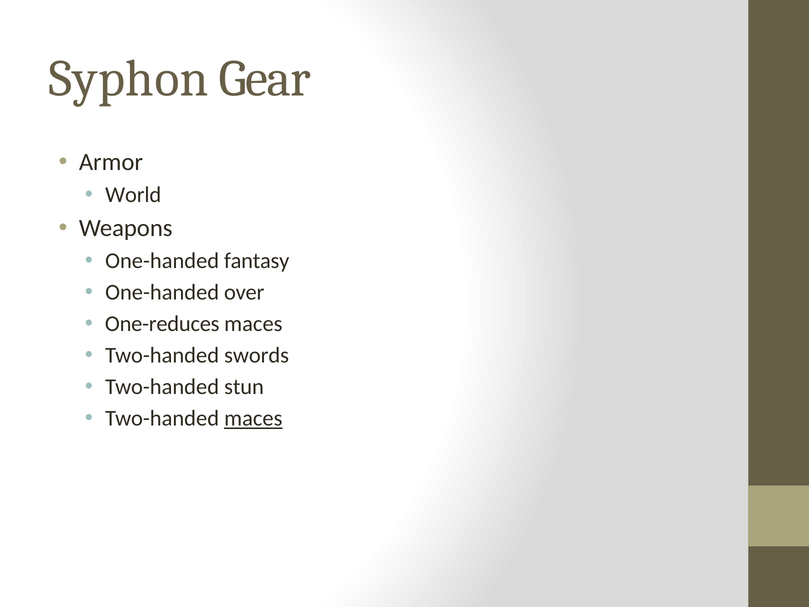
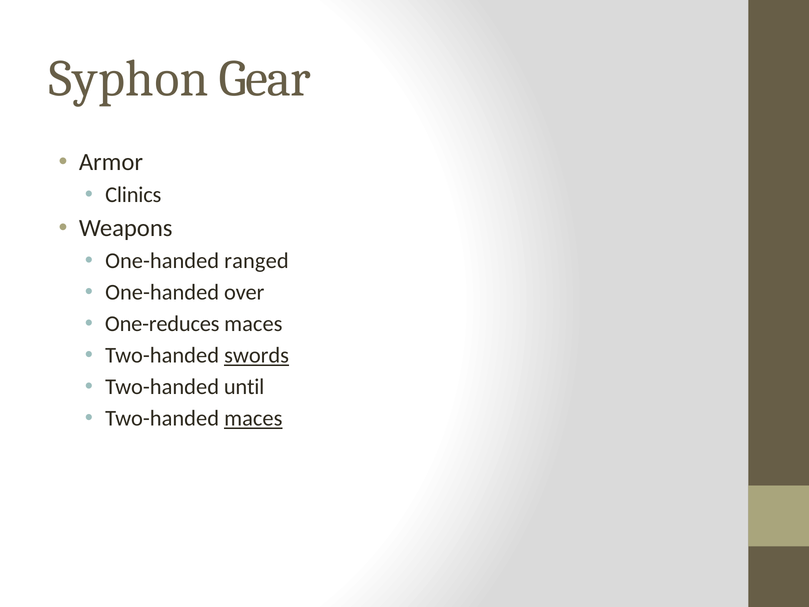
World: World -> Clinics (133, 195)
fantasy: fantasy -> ranged (257, 261)
swords underline: none -> present (257, 355)
stun: stun -> until (244, 387)
